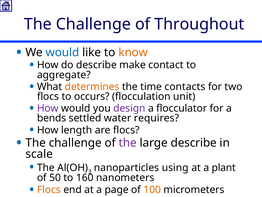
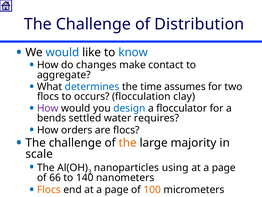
Throughout: Throughout -> Distribution (199, 24)
know colour: orange -> blue (133, 52)
do describe: describe -> changes (96, 65)
determines colour: orange -> blue (92, 86)
contacts: contacts -> assumes (185, 86)
unit: unit -> clay (184, 96)
design colour: purple -> blue (129, 108)
length: length -> orders (77, 130)
the colour: purple -> orange (128, 142)
large describe: describe -> majority (194, 142)
plant: plant -> page (224, 167)
50: 50 -> 66 (55, 177)
160: 160 -> 140 (85, 177)
